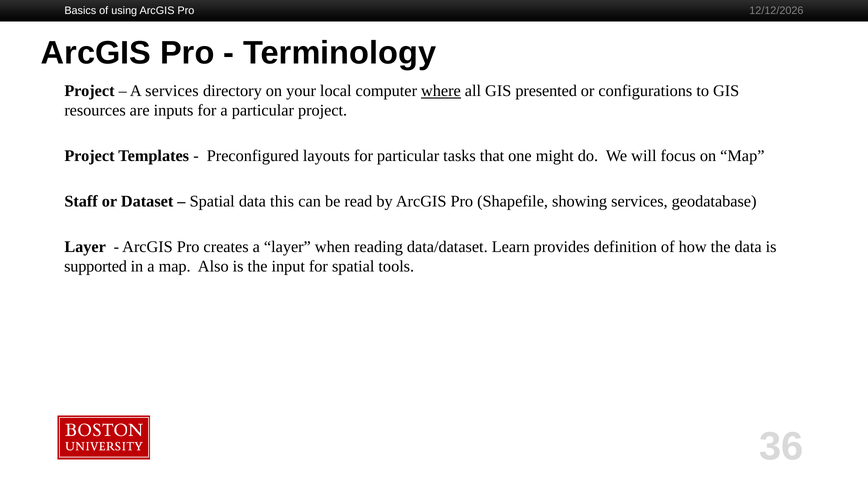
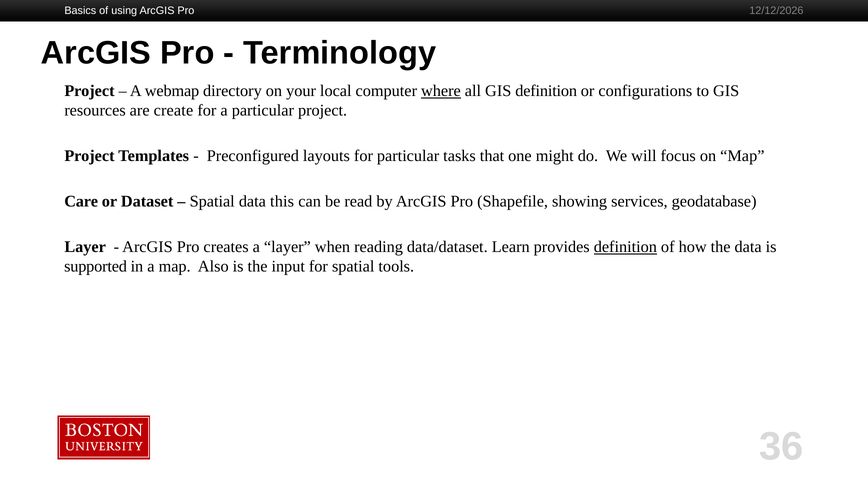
A services: services -> webmap (172, 91)
GIS presented: presented -> definition (546, 91)
inputs: inputs -> create (173, 111)
Staff: Staff -> Care (81, 202)
definition underline: none -> present (625, 247)
